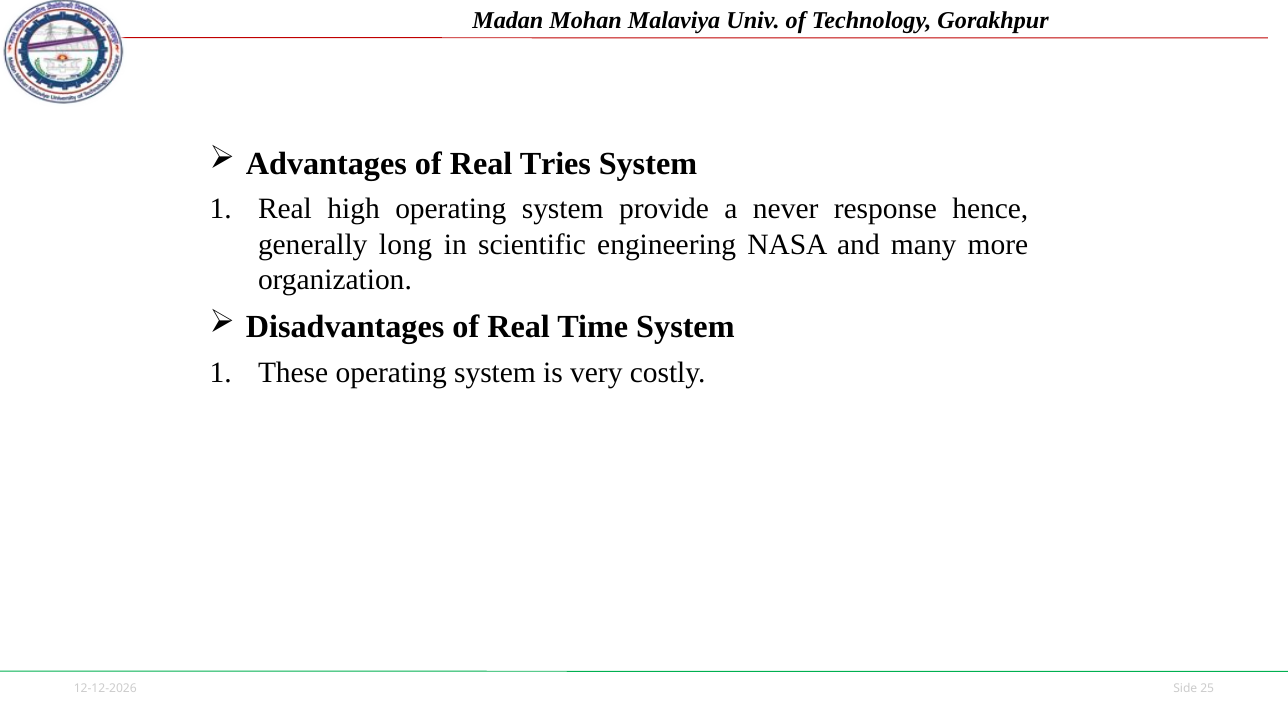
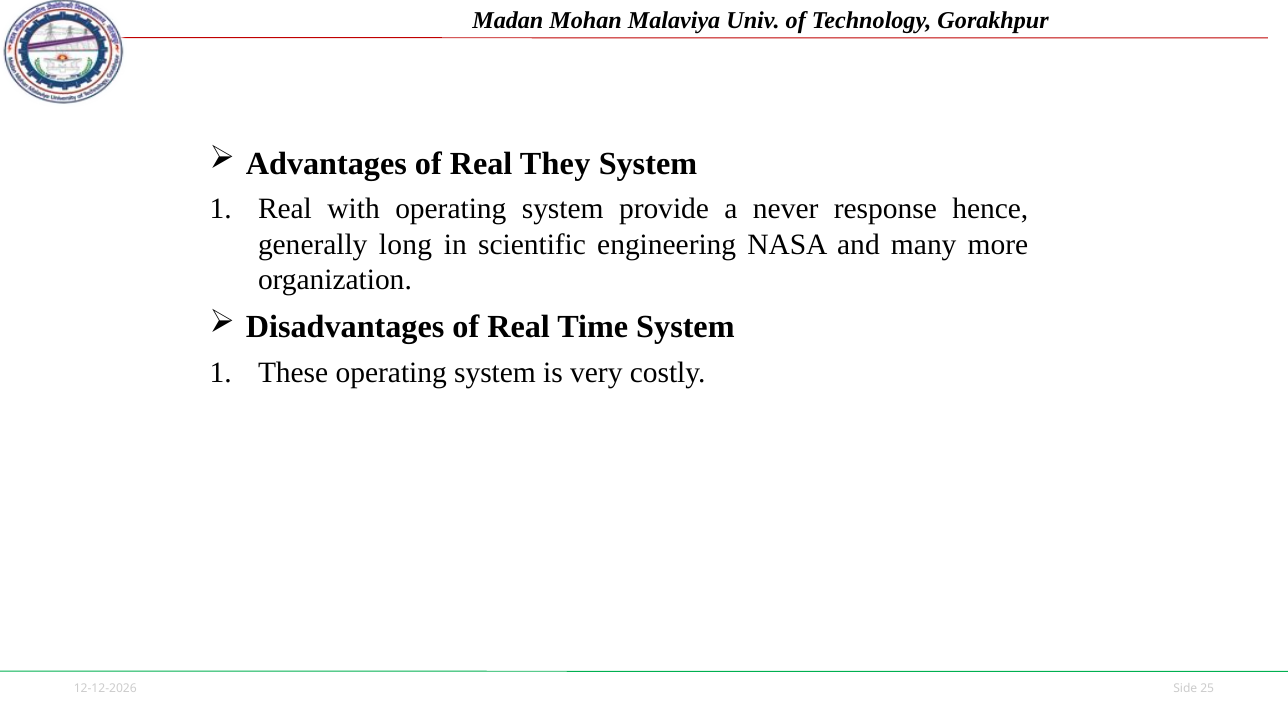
Tries: Tries -> They (555, 164)
high: high -> with (354, 209)
